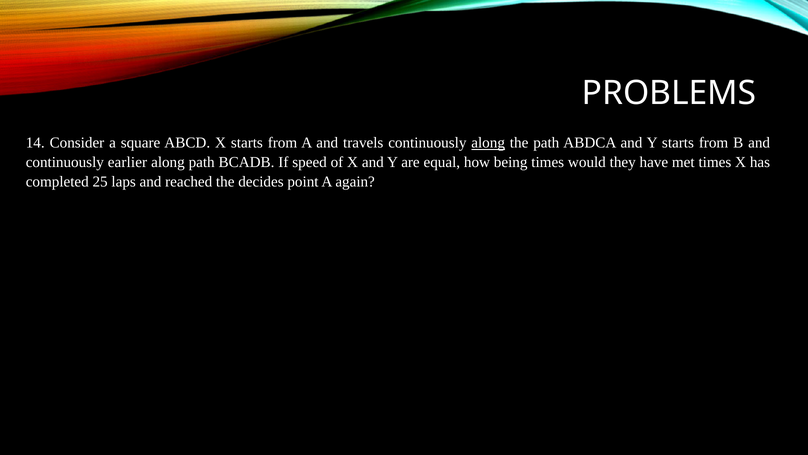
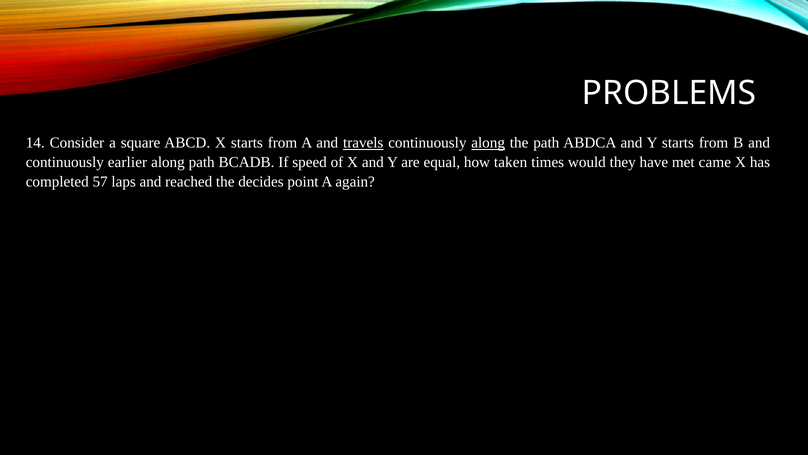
travels underline: none -> present (363, 143)
being: being -> taken (511, 162)
met times: times -> came (715, 162)
25: 25 -> 57 (100, 182)
